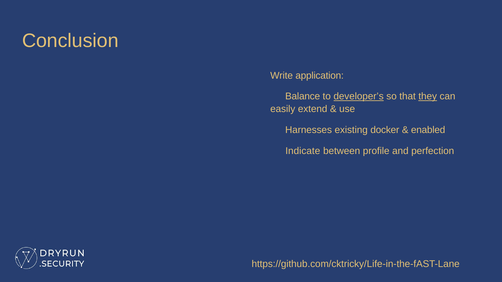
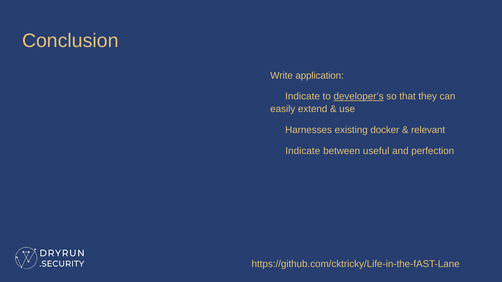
Balance: Balance -> Indicate (303, 97)
they underline: present -> none (428, 97)
enabled: enabled -> relevant (428, 130)
profile: profile -> useful (376, 151)
